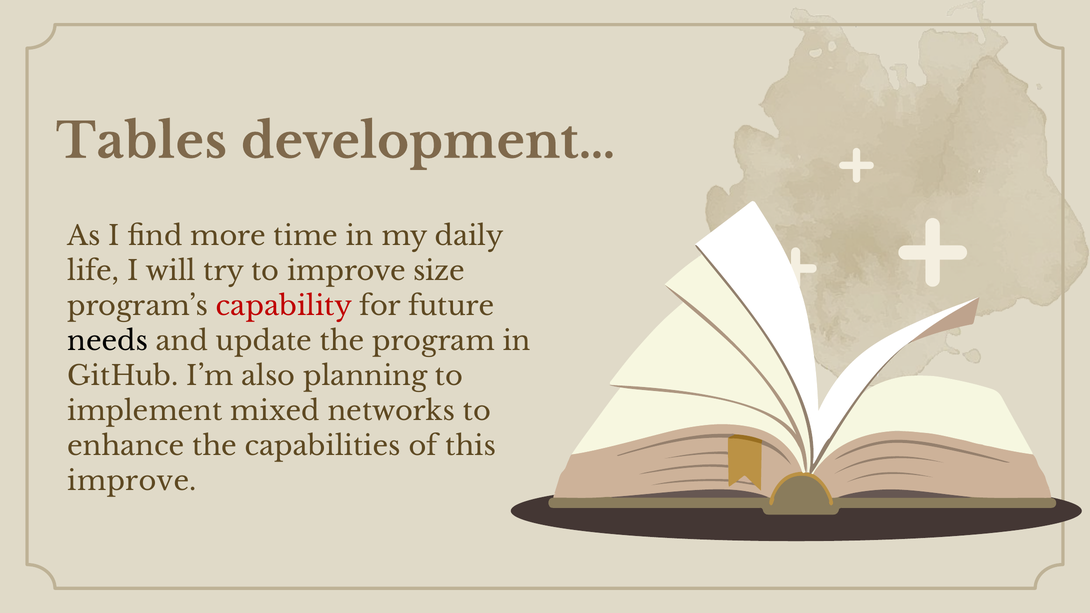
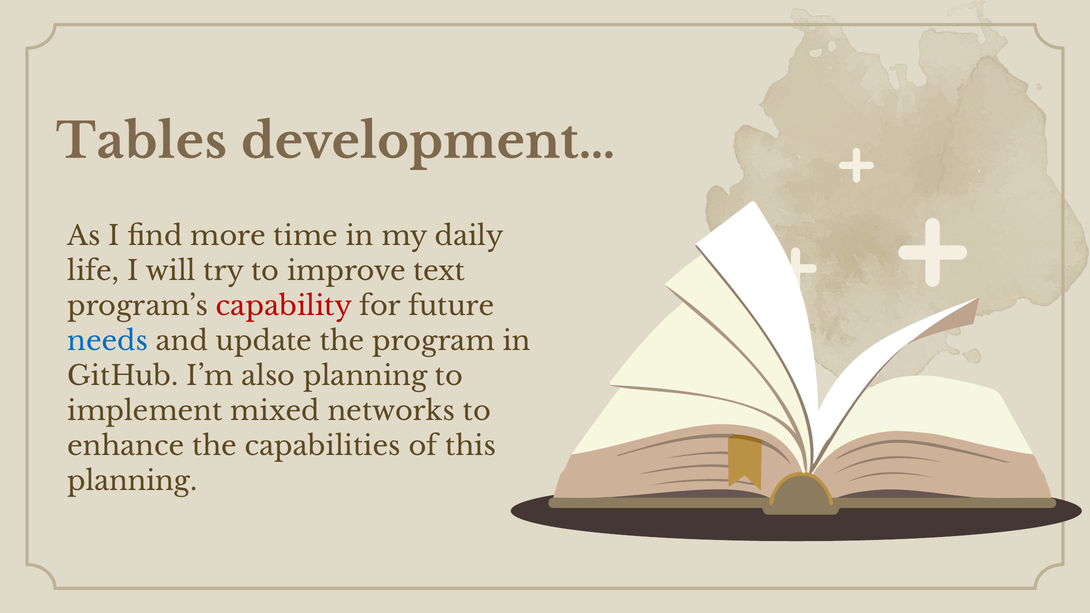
size: size -> text (439, 271)
needs colour: black -> blue (108, 341)
improve: improve -> planning (132, 481)
